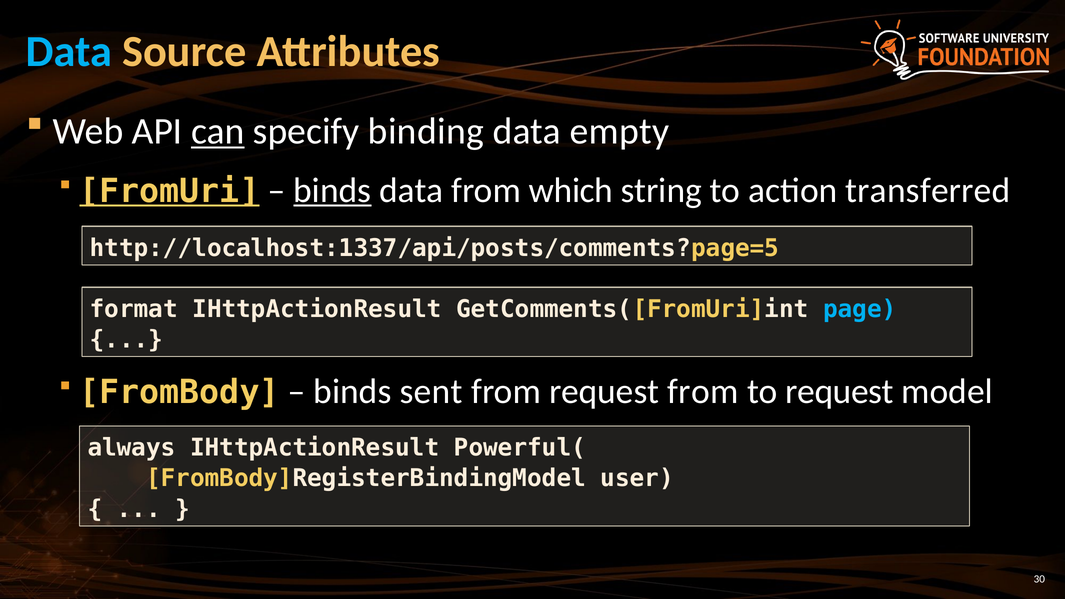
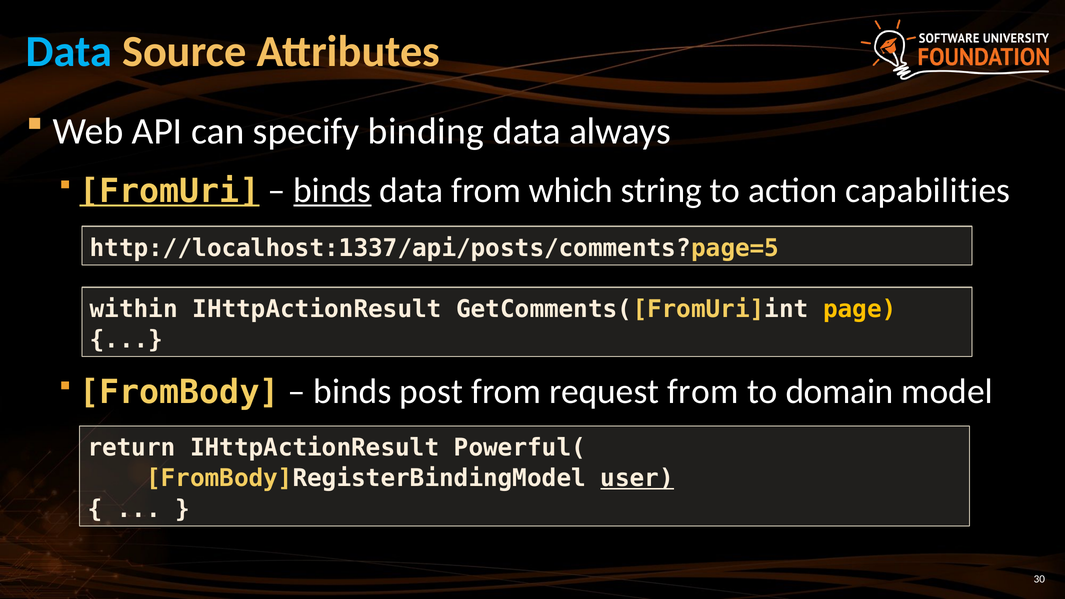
can underline: present -> none (218, 131)
empty: empty -> always (620, 131)
transferred: transferred -> capabilities (928, 190)
format: format -> within (134, 309)
page colour: light blue -> yellow (860, 309)
sent: sent -> post (431, 392)
to request: request -> domain (840, 392)
always: always -> return (131, 448)
user underline: none -> present (637, 479)
